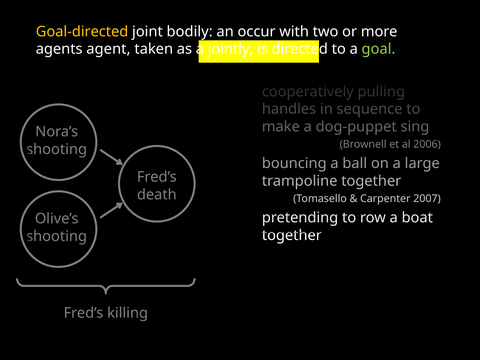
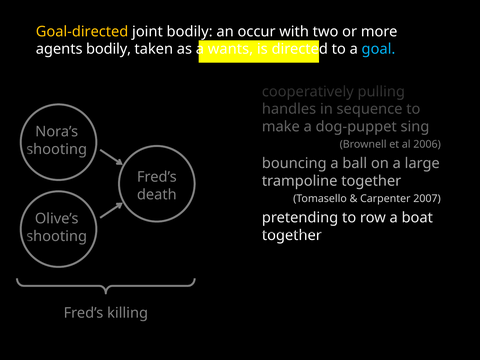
agents agent: agent -> bodily (109, 49)
jointly: jointly -> wants (230, 49)
goal colour: light green -> light blue (378, 49)
